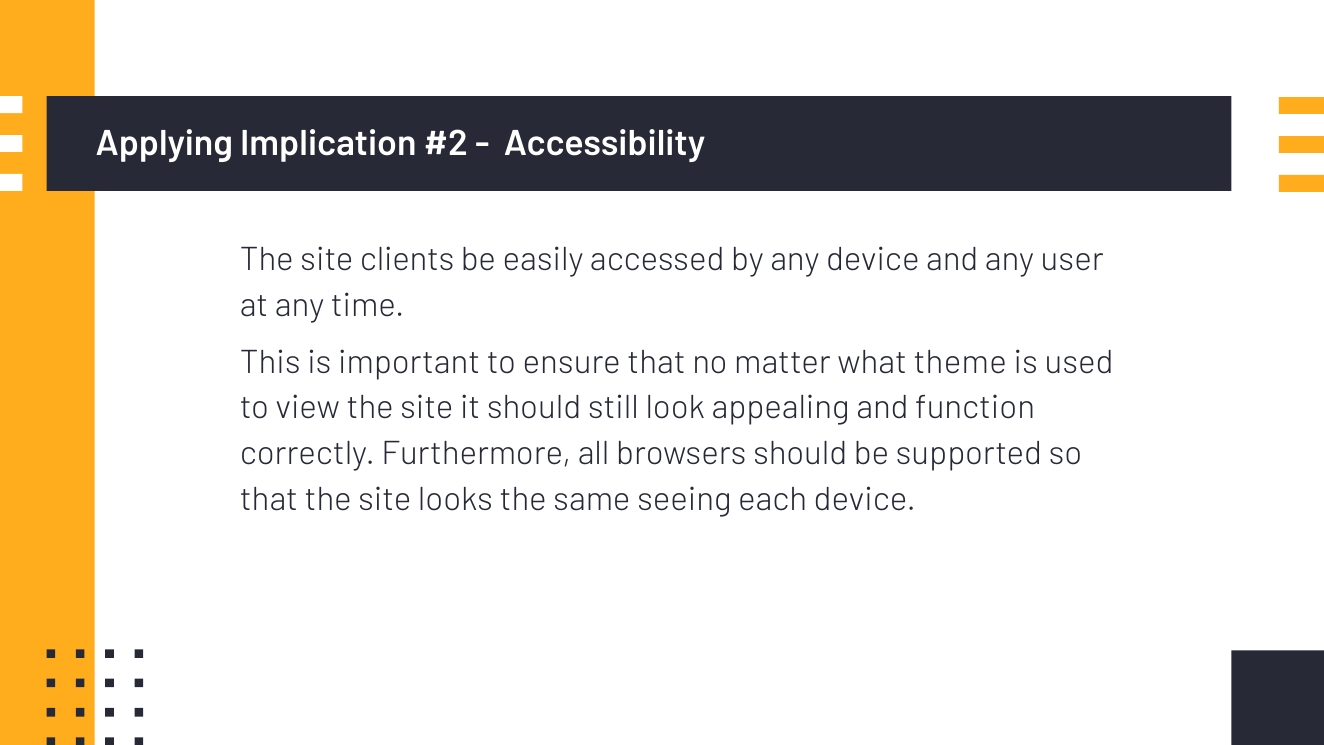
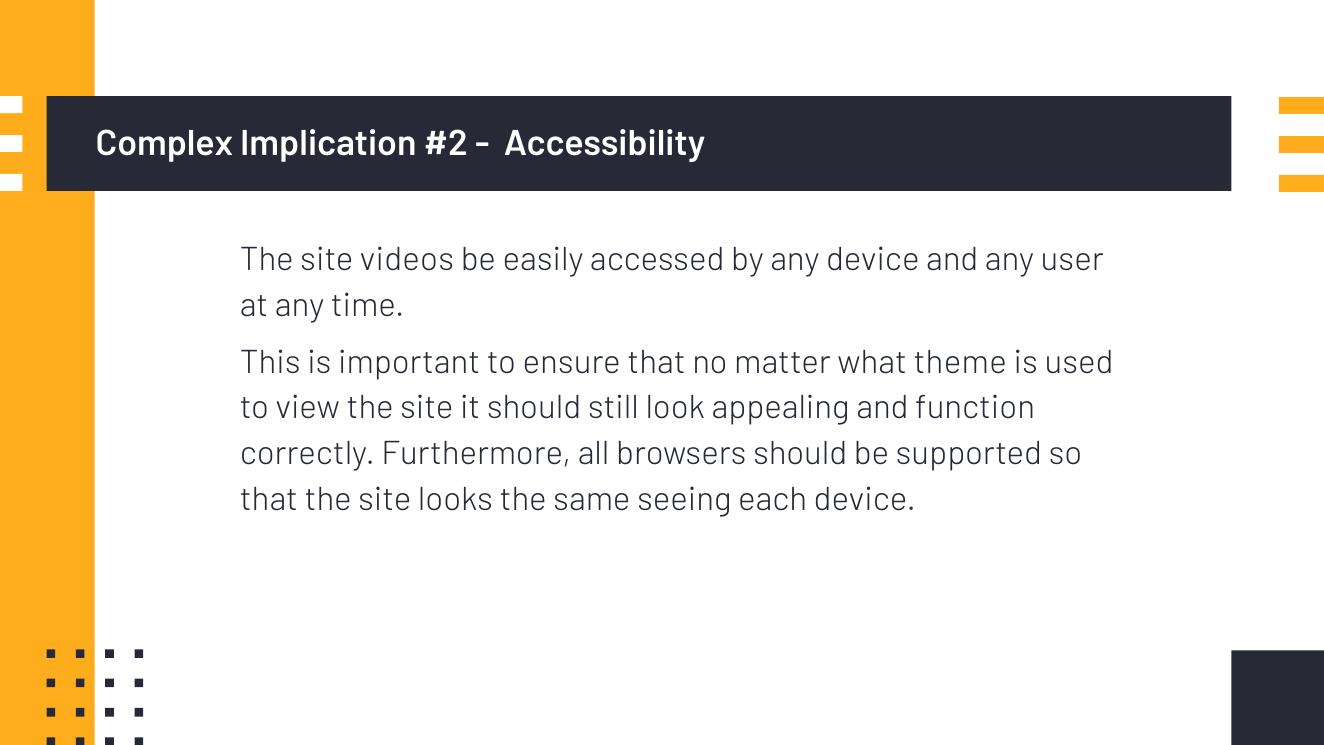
Applying: Applying -> Complex (164, 143)
clients: clients -> videos (407, 260)
